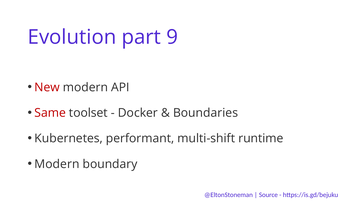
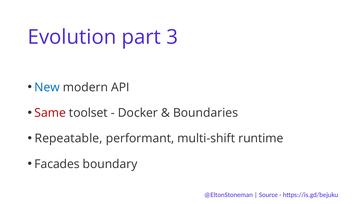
9: 9 -> 3 (172, 37)
New colour: red -> blue (47, 87)
Kubernetes: Kubernetes -> Repeatable (69, 139)
Modern: Modern -> Facades (57, 164)
